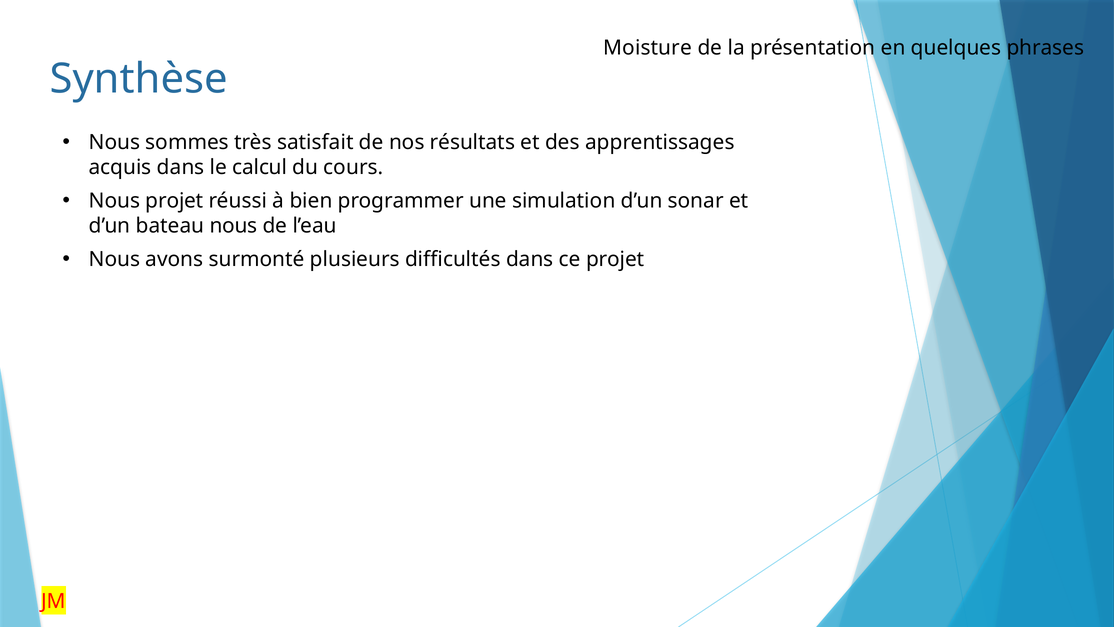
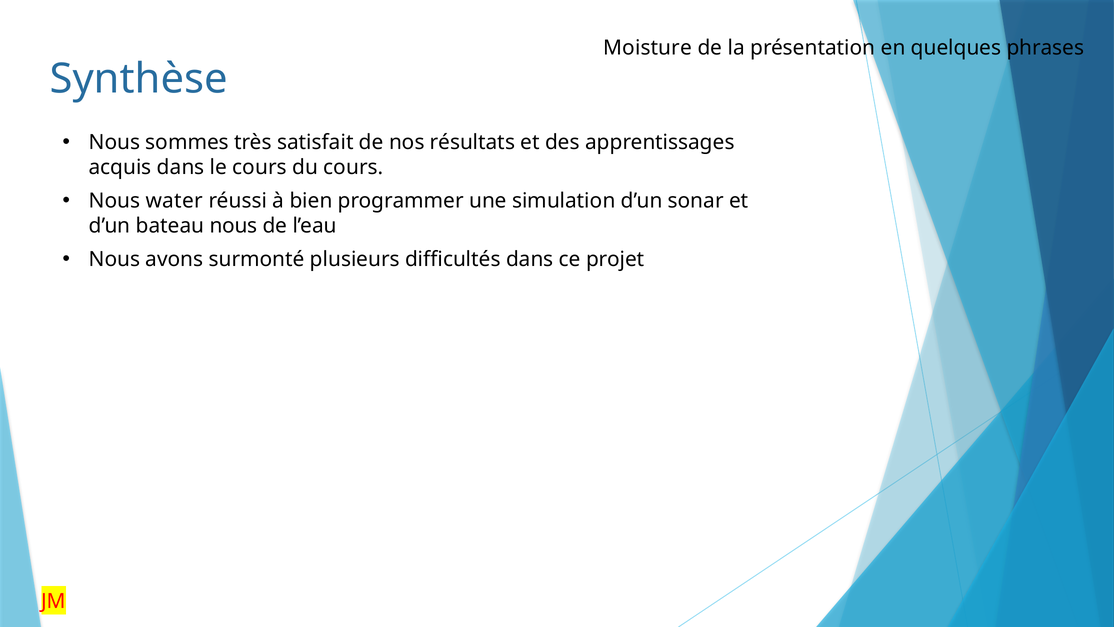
le calcul: calcul -> cours (260, 167)
Nous projet: projet -> water (174, 201)
